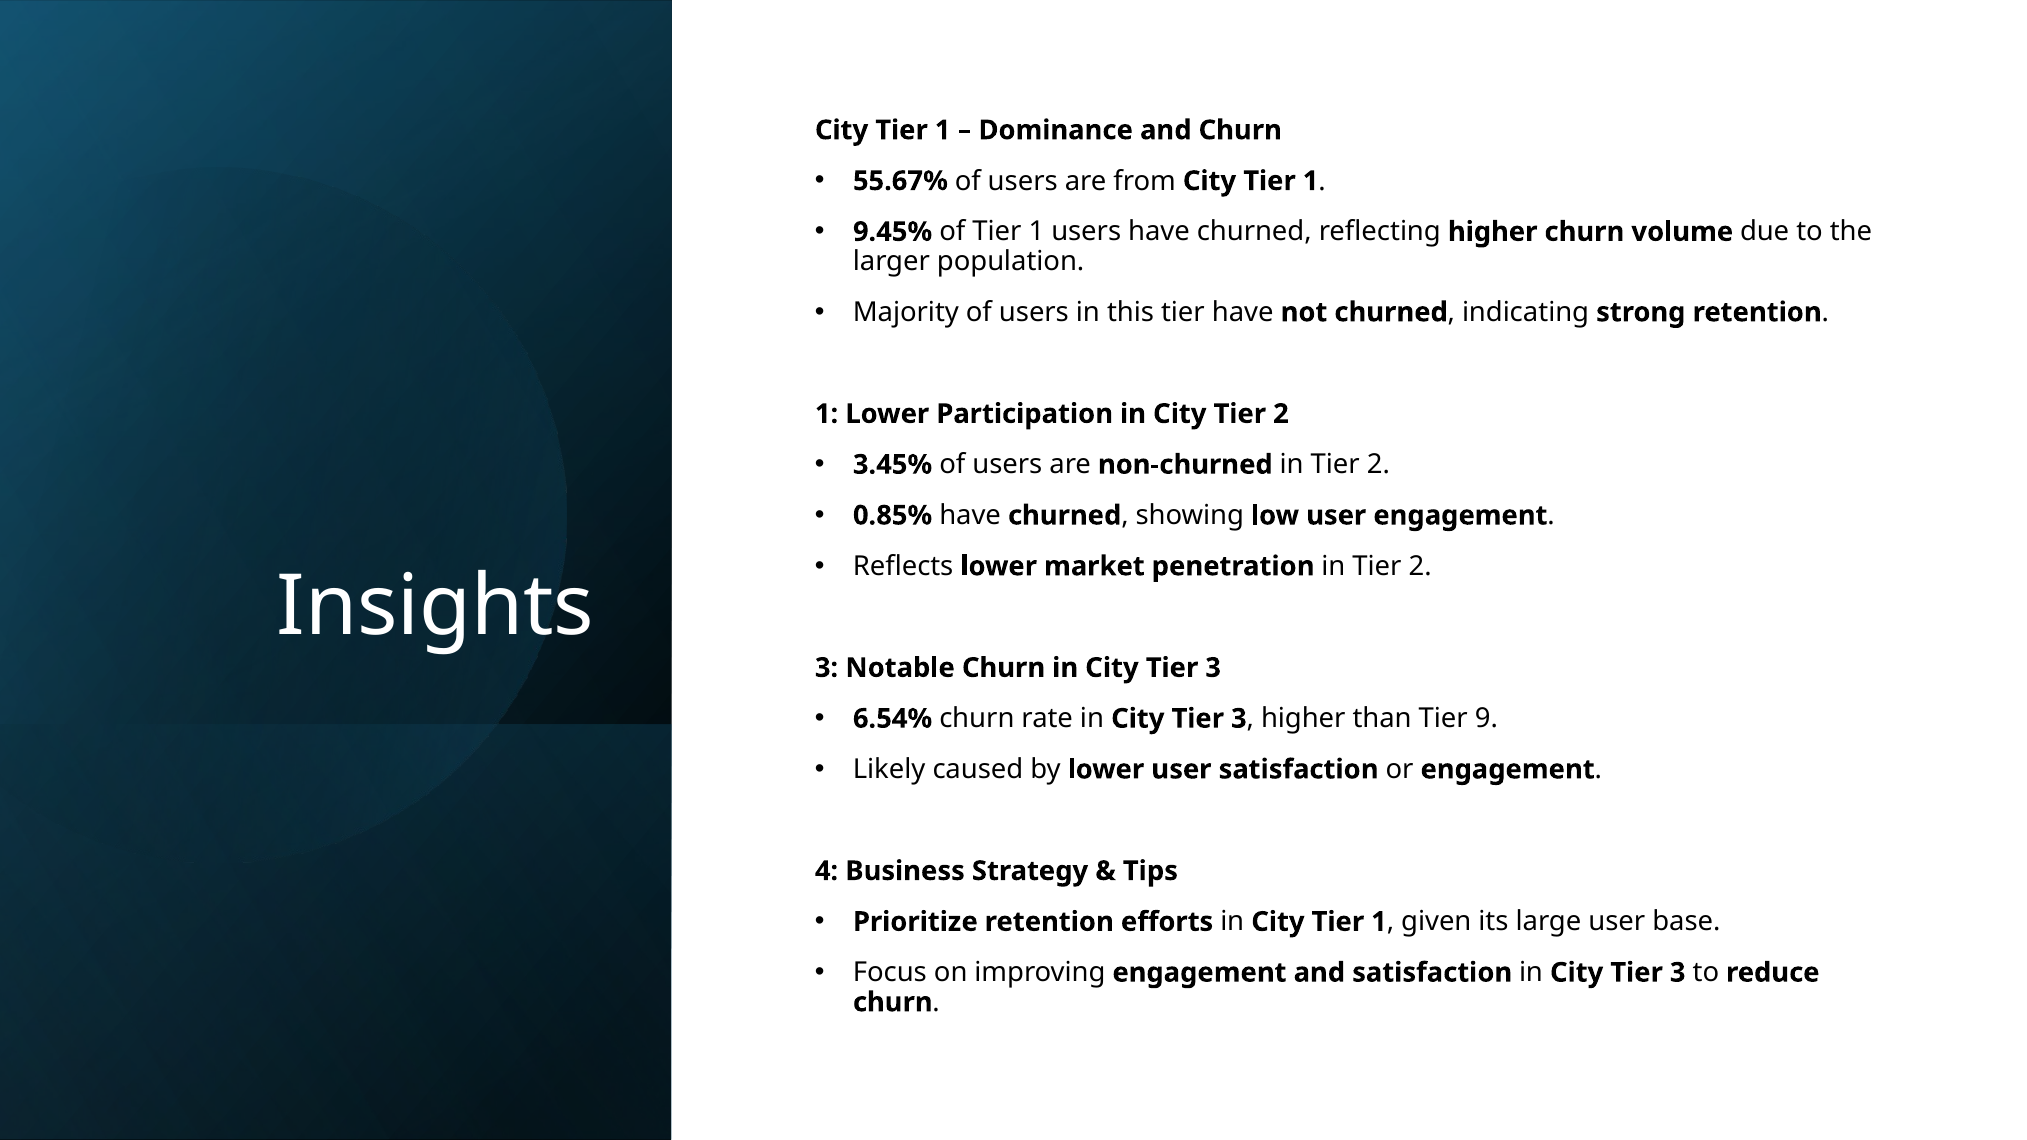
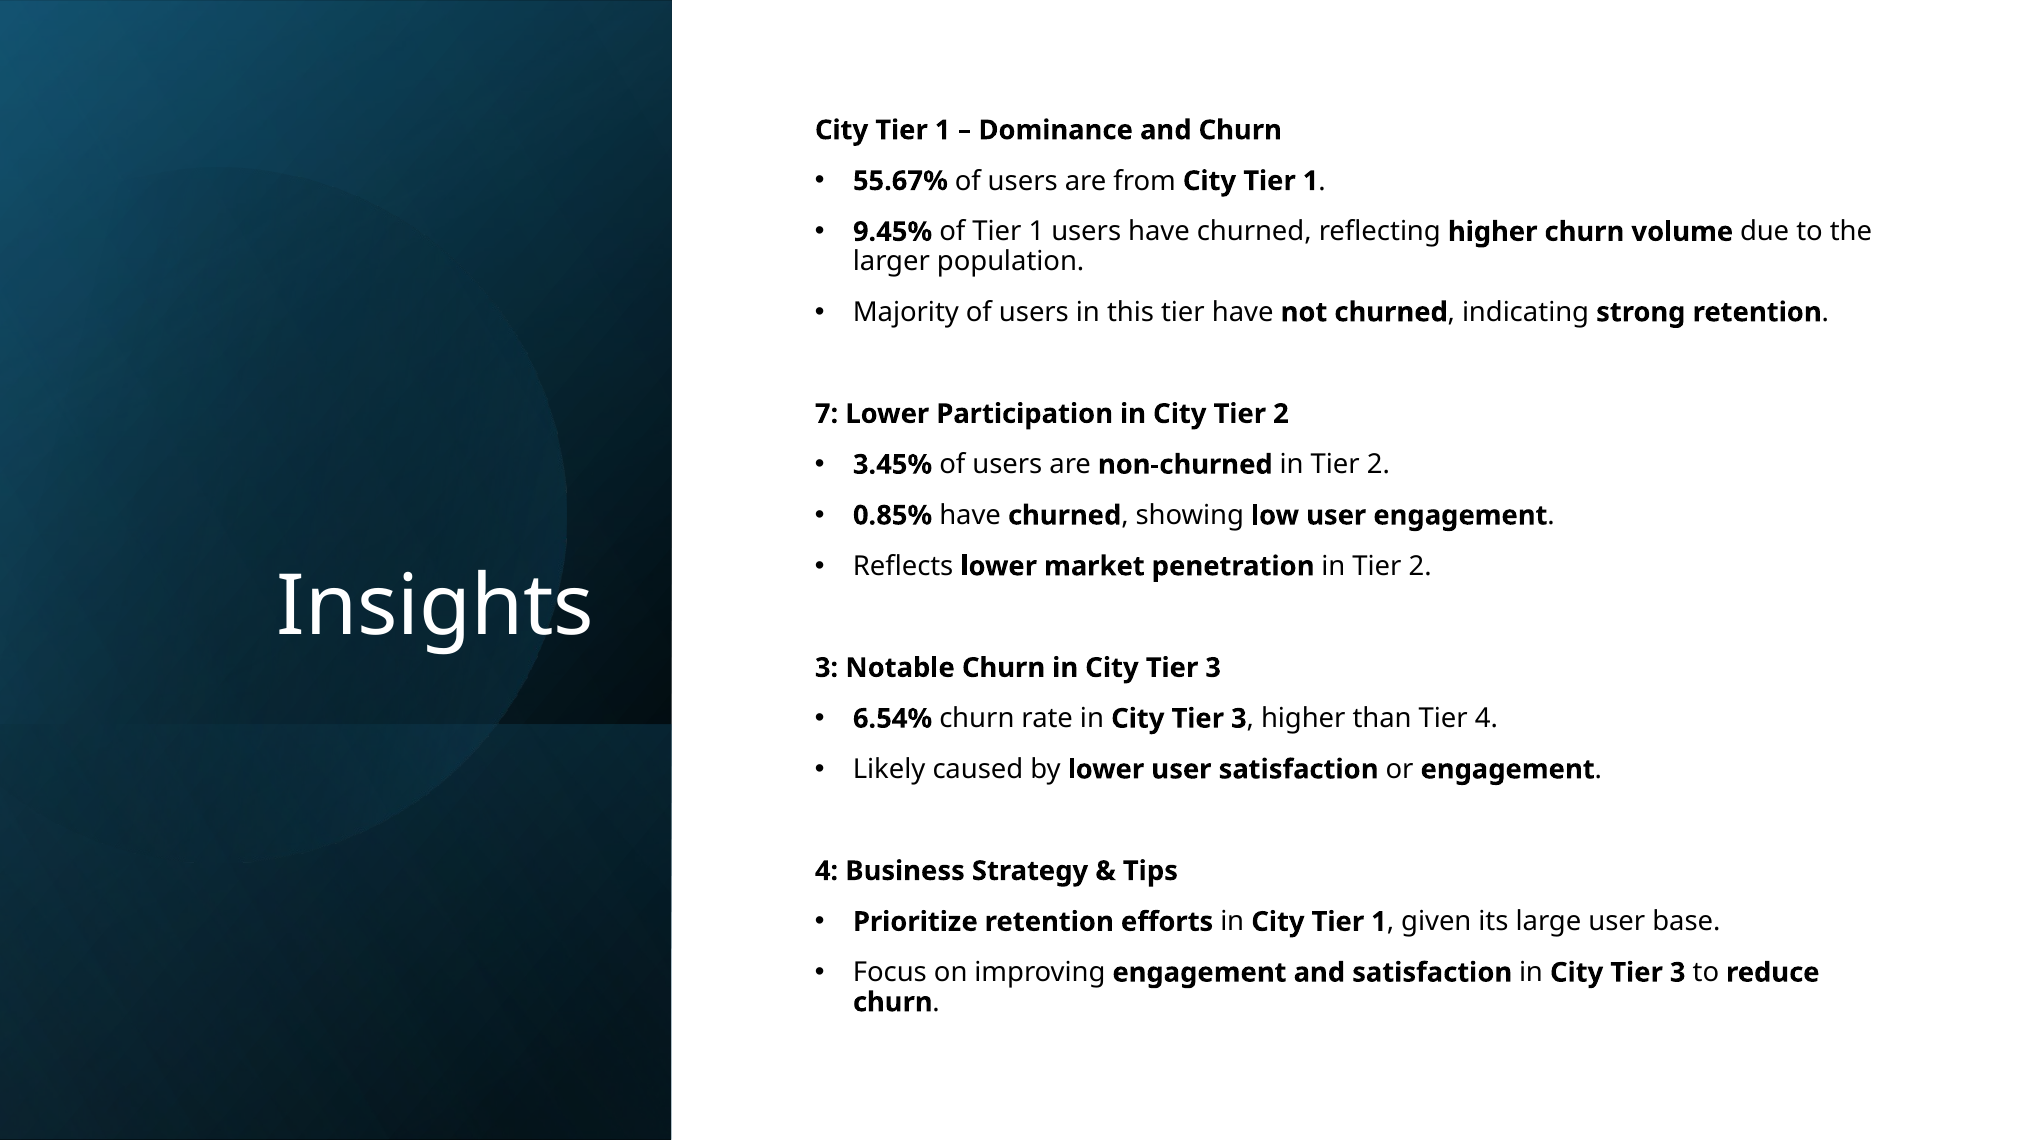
1: 1 -> 7 (827, 414)
Tier 9: 9 -> 4 (1486, 719)
